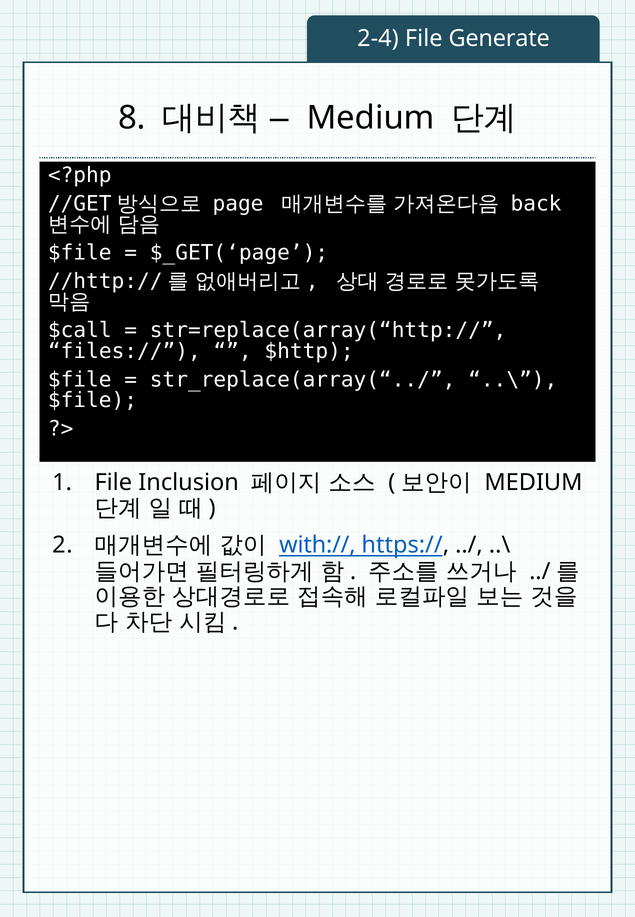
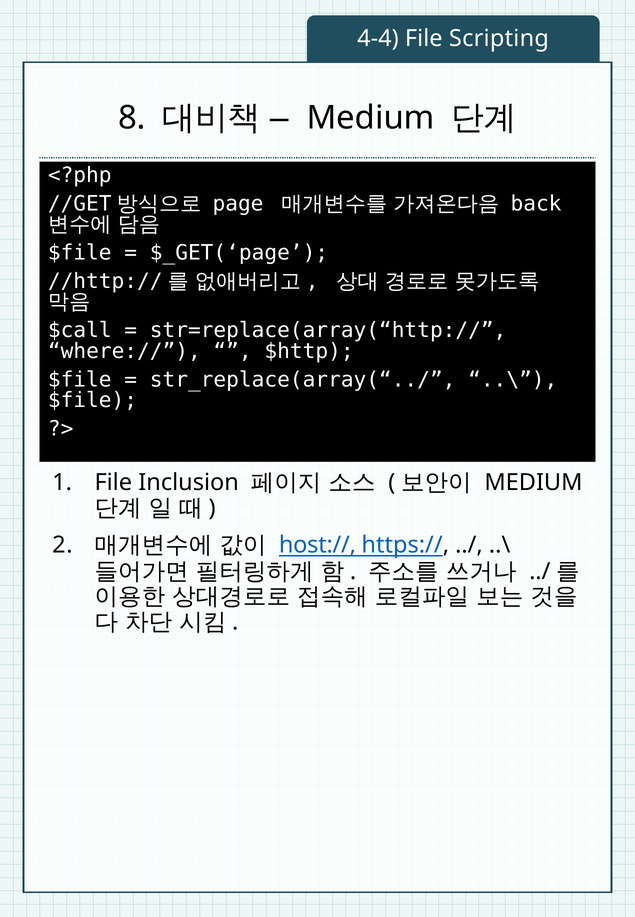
2-4: 2-4 -> 4-4 (378, 39)
Generate: Generate -> Scripting (499, 39)
files://: files:// -> where:// (124, 351)
with://: with:// -> host:// (317, 545)
